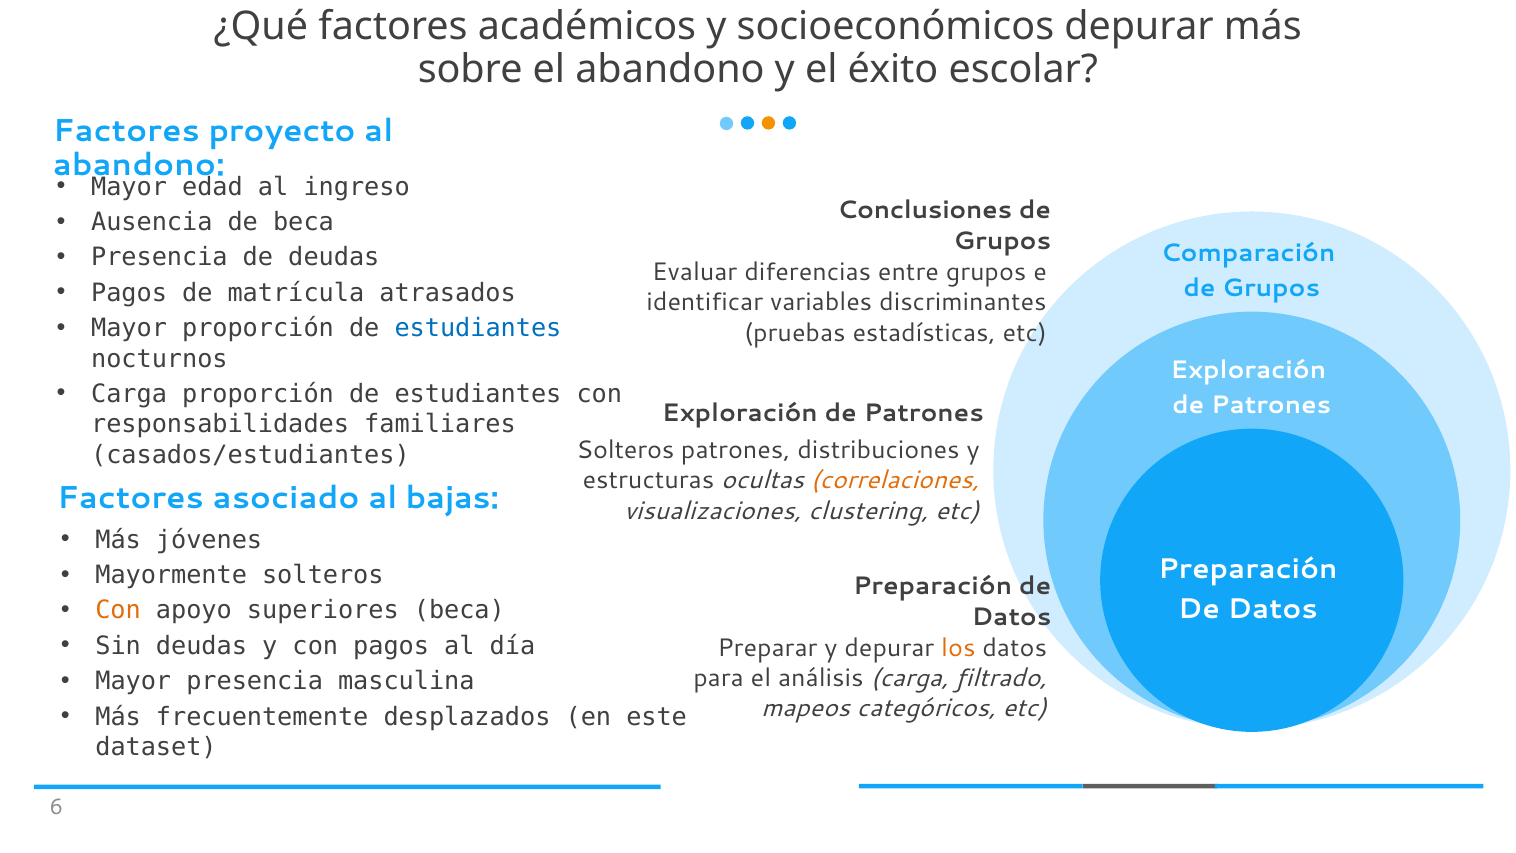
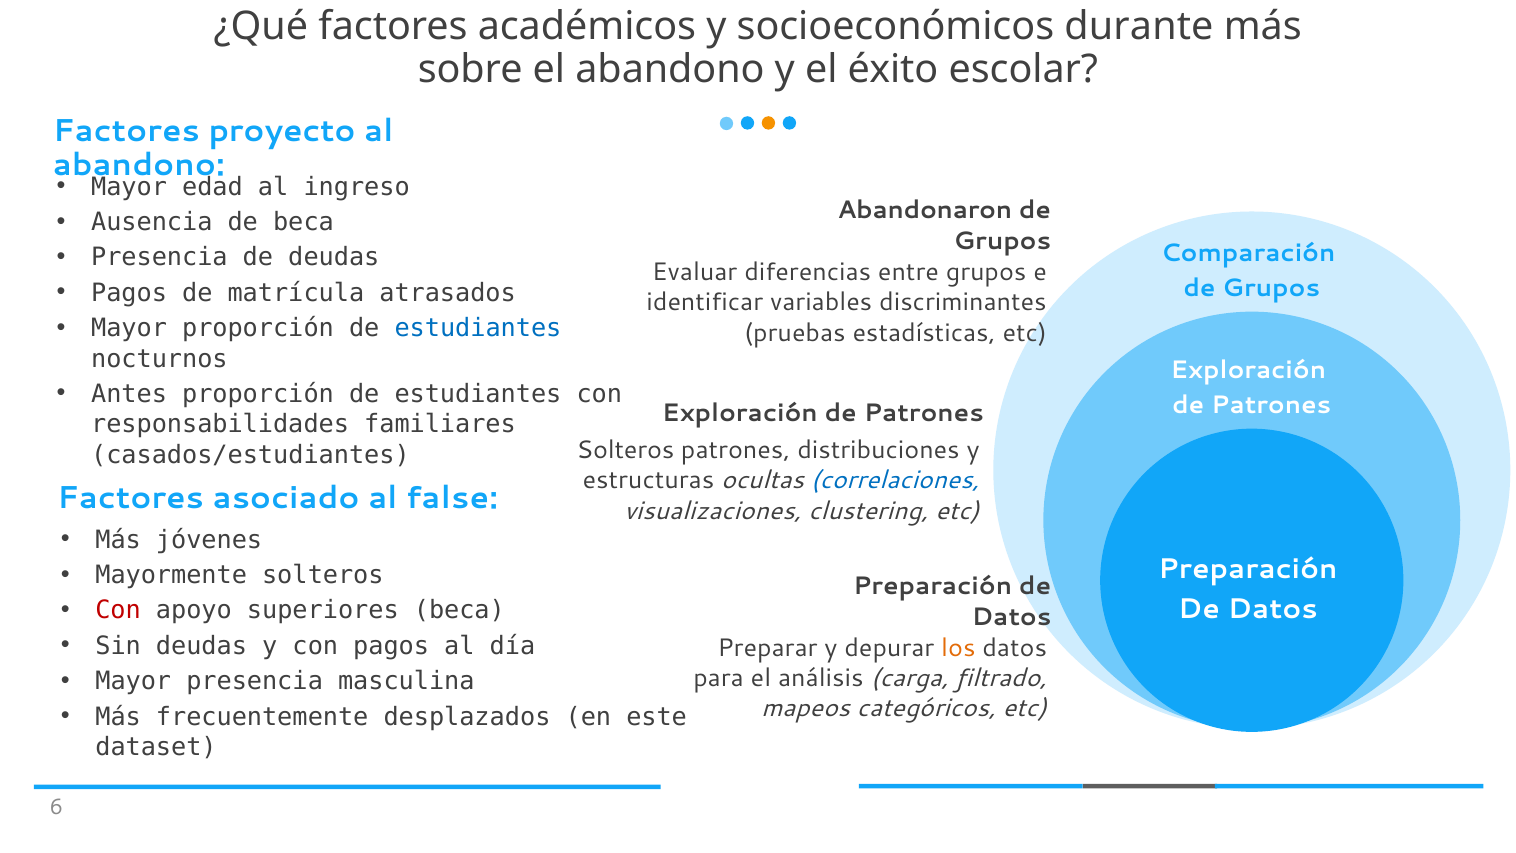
socioeconómicos depurar: depurar -> durante (1139, 27)
Conclusiones: Conclusiones -> Abandonaron (925, 211)
Carga: Carga -> Antes (129, 394)
correlaciones colour: orange -> blue (895, 480)
bajas: bajas -> false (452, 498)
Con colour: orange -> red (118, 611)
